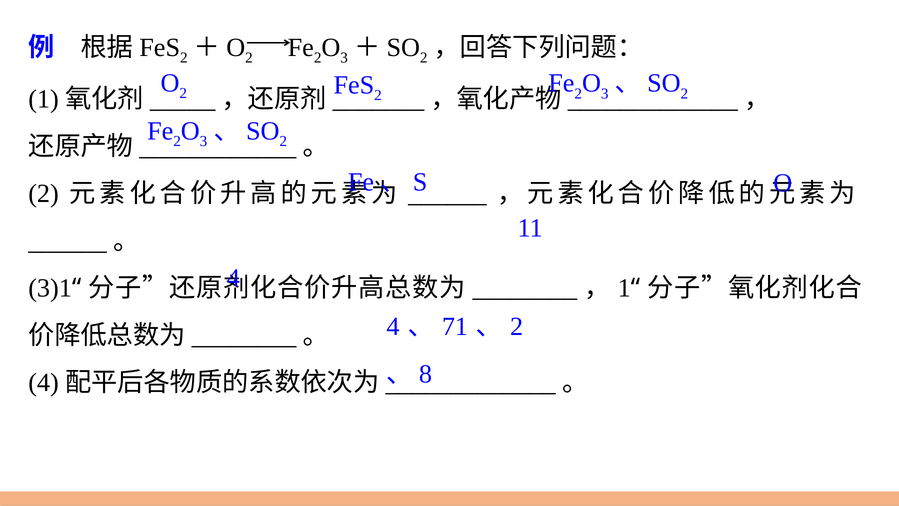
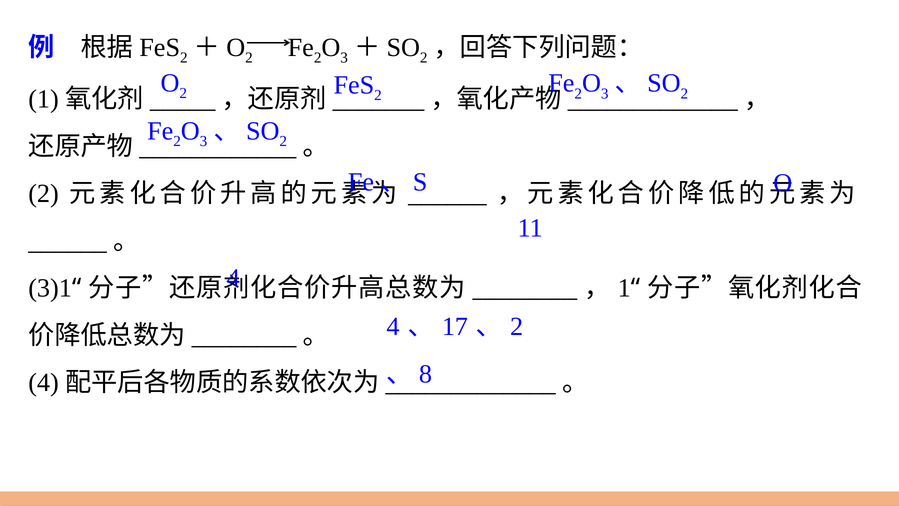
71: 71 -> 17 (455, 327)
